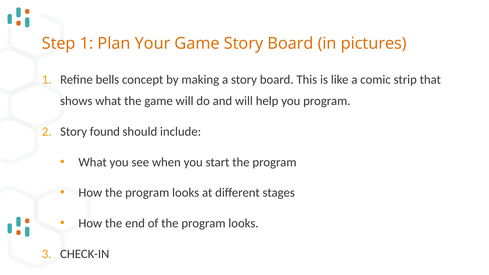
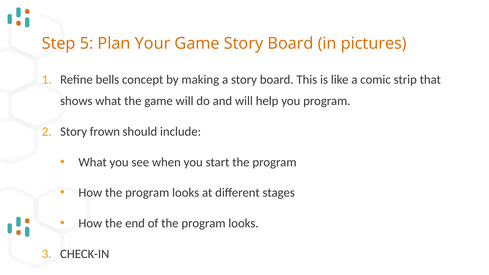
Step 1: 1 -> 5 (87, 43)
found: found -> frown (105, 132)
